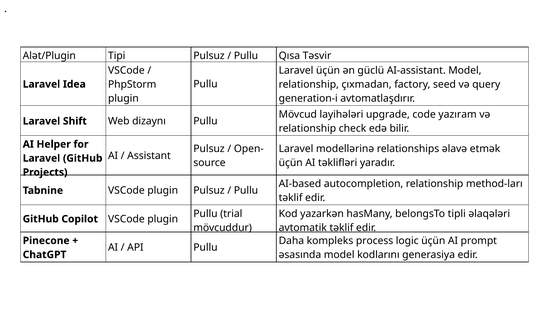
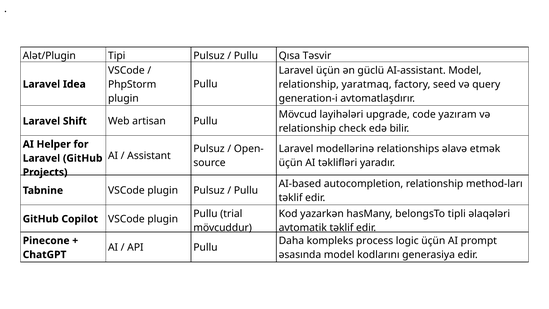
çıxmadan: çıxmadan -> yaratmaq (367, 84)
dizaynı: dizaynı -> artisan (149, 121)
